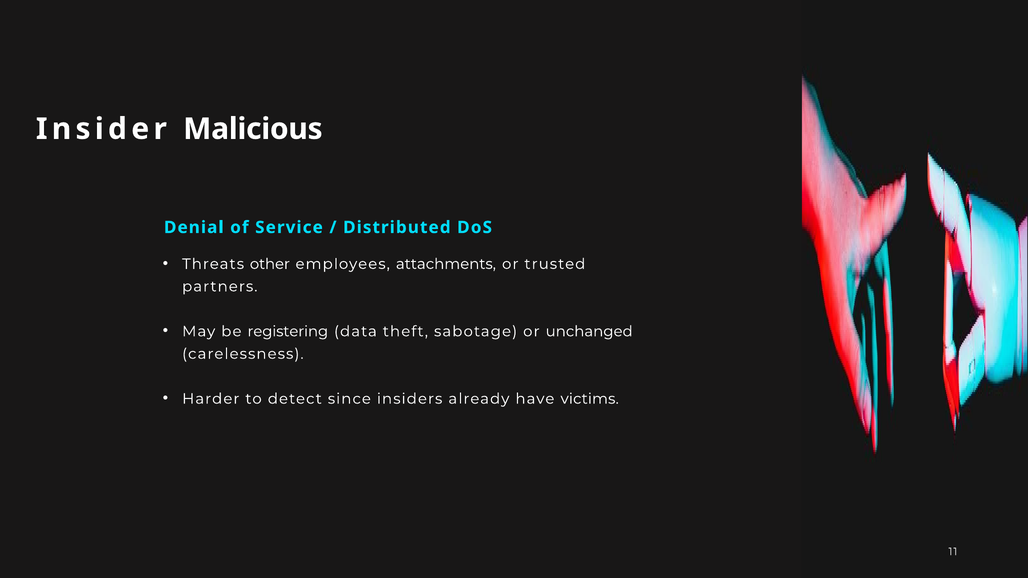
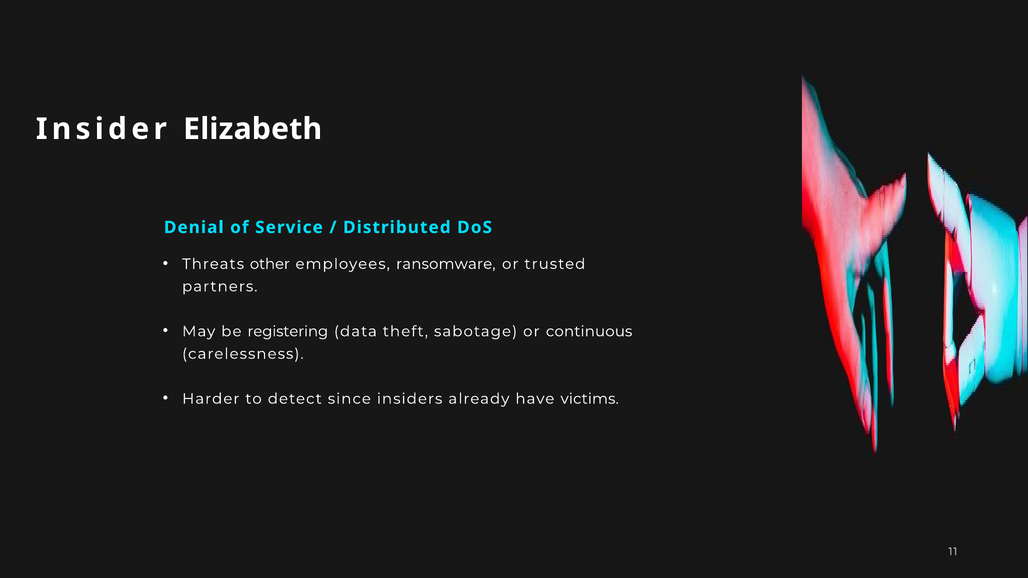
Malicious: Malicious -> Elizabeth (253, 129)
attachments: attachments -> ransomware (446, 264)
unchanged: unchanged -> continuous (589, 332)
